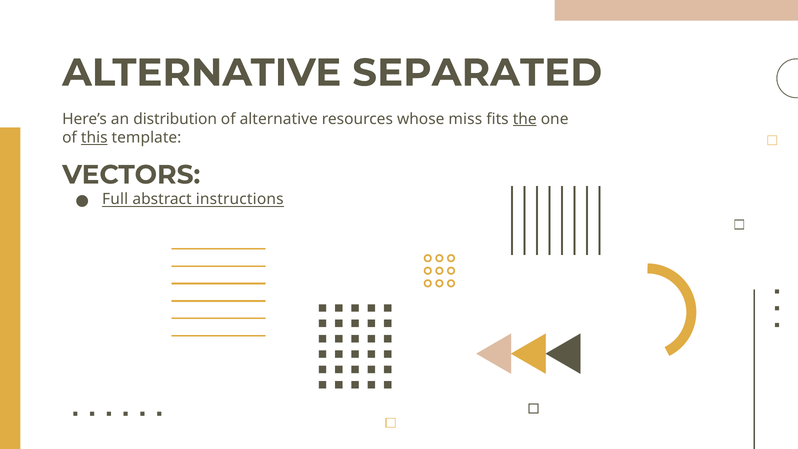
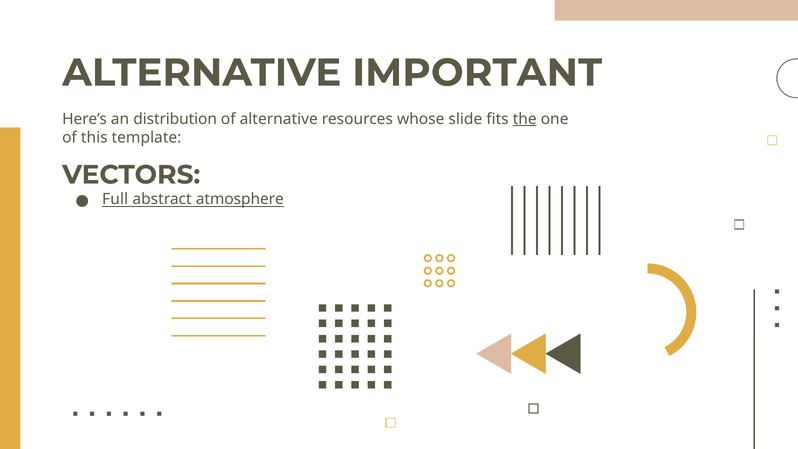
SEPARATED: SEPARATED -> IMPORTANT (477, 73)
miss: miss -> slide (465, 119)
this underline: present -> none (94, 138)
instructions: instructions -> atmosphere (240, 199)
